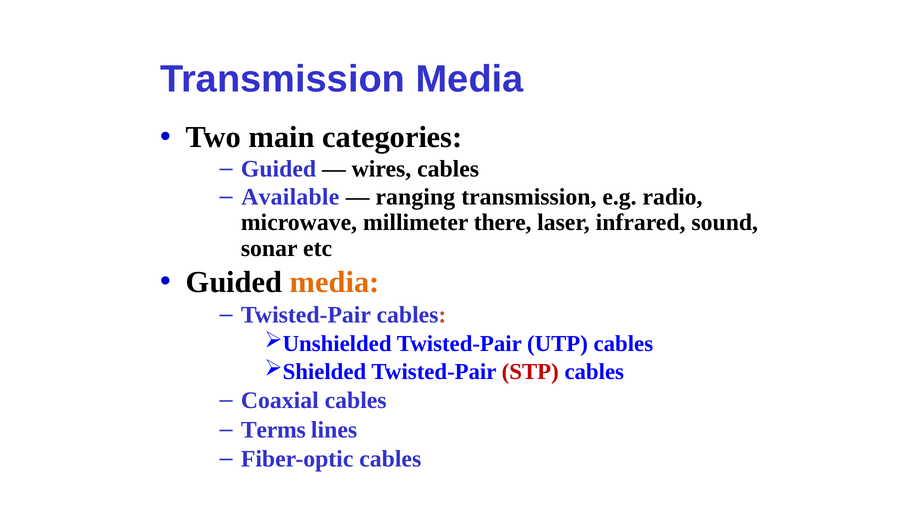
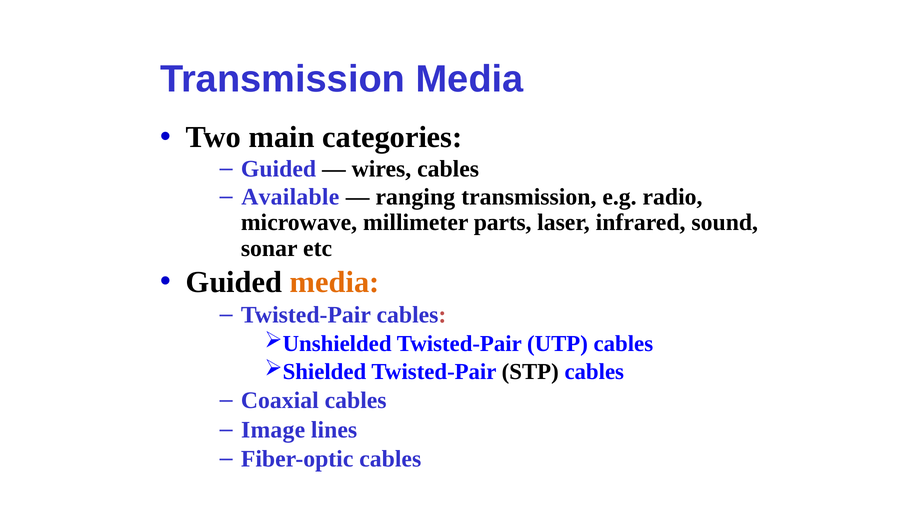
there: there -> parts (503, 222)
STP colour: red -> black (530, 371)
Terms: Terms -> Image (273, 429)
